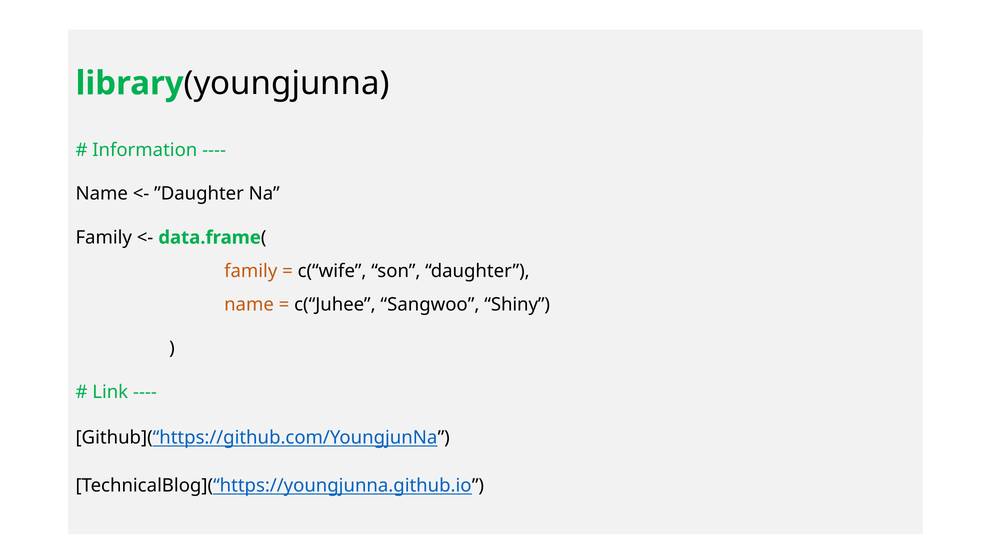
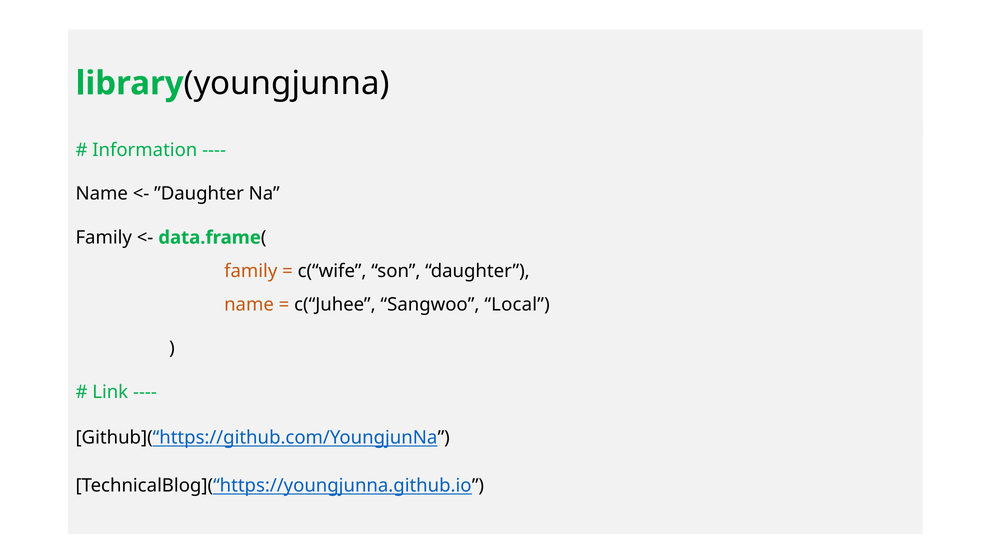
Shiny: Shiny -> Local (517, 304)
